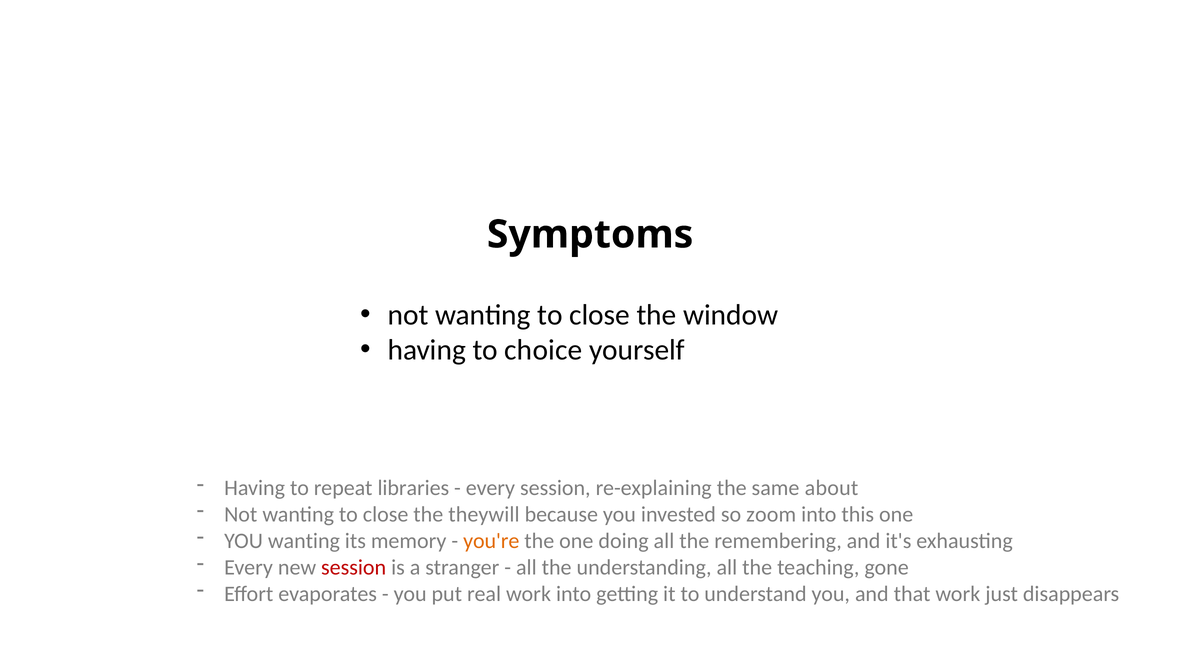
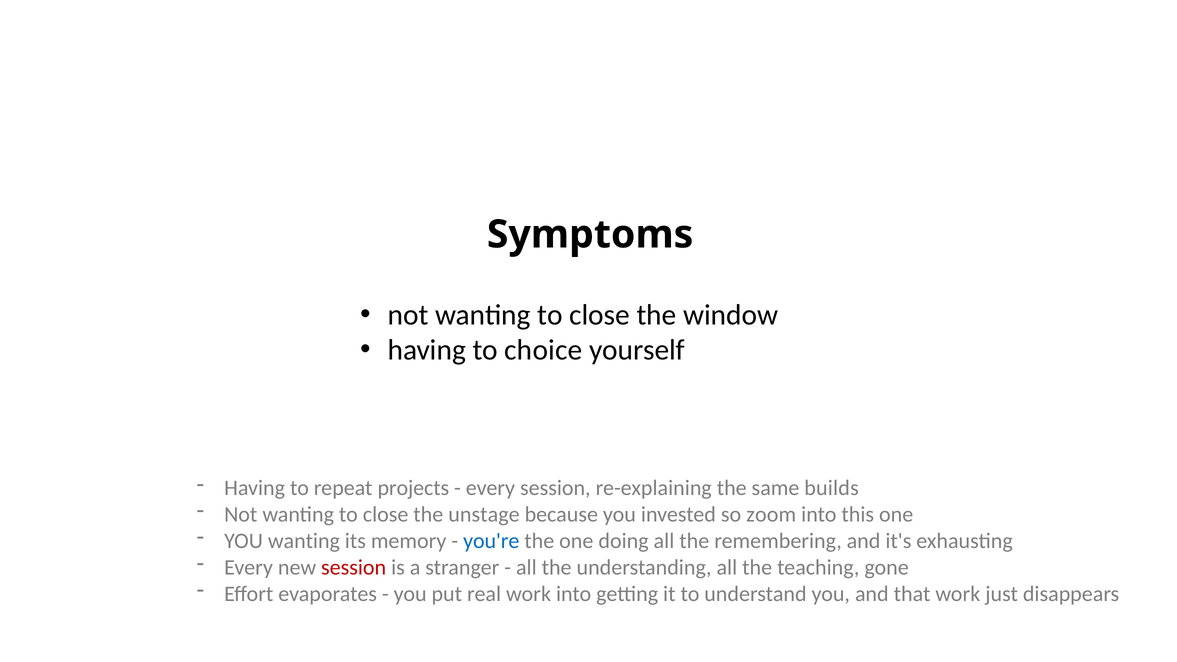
libraries: libraries -> projects (413, 488)
about: about -> builds (832, 488)
theywill: theywill -> unstage (484, 514)
you're colour: orange -> blue (491, 541)
